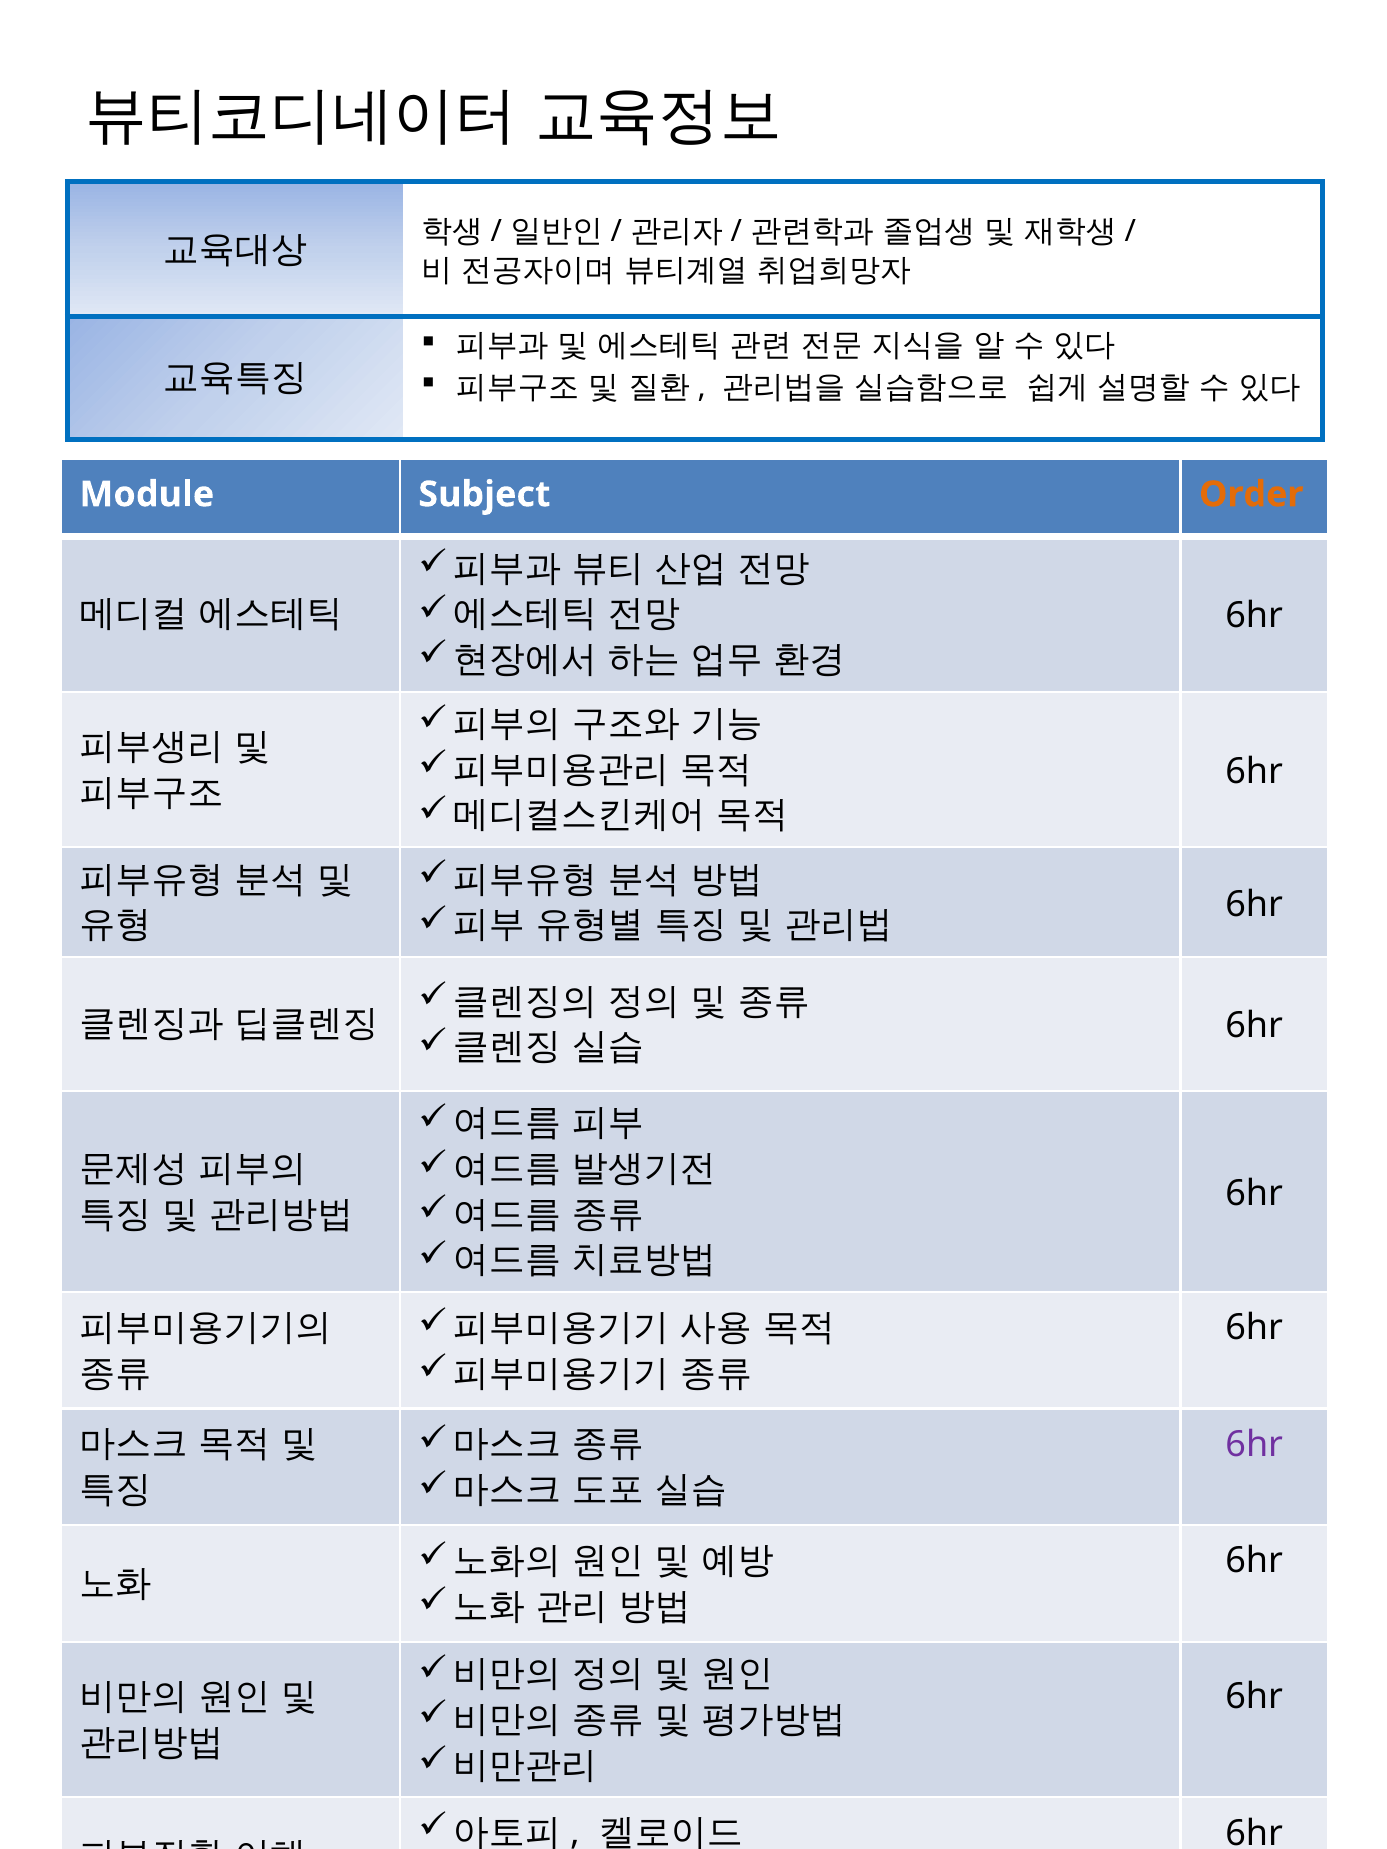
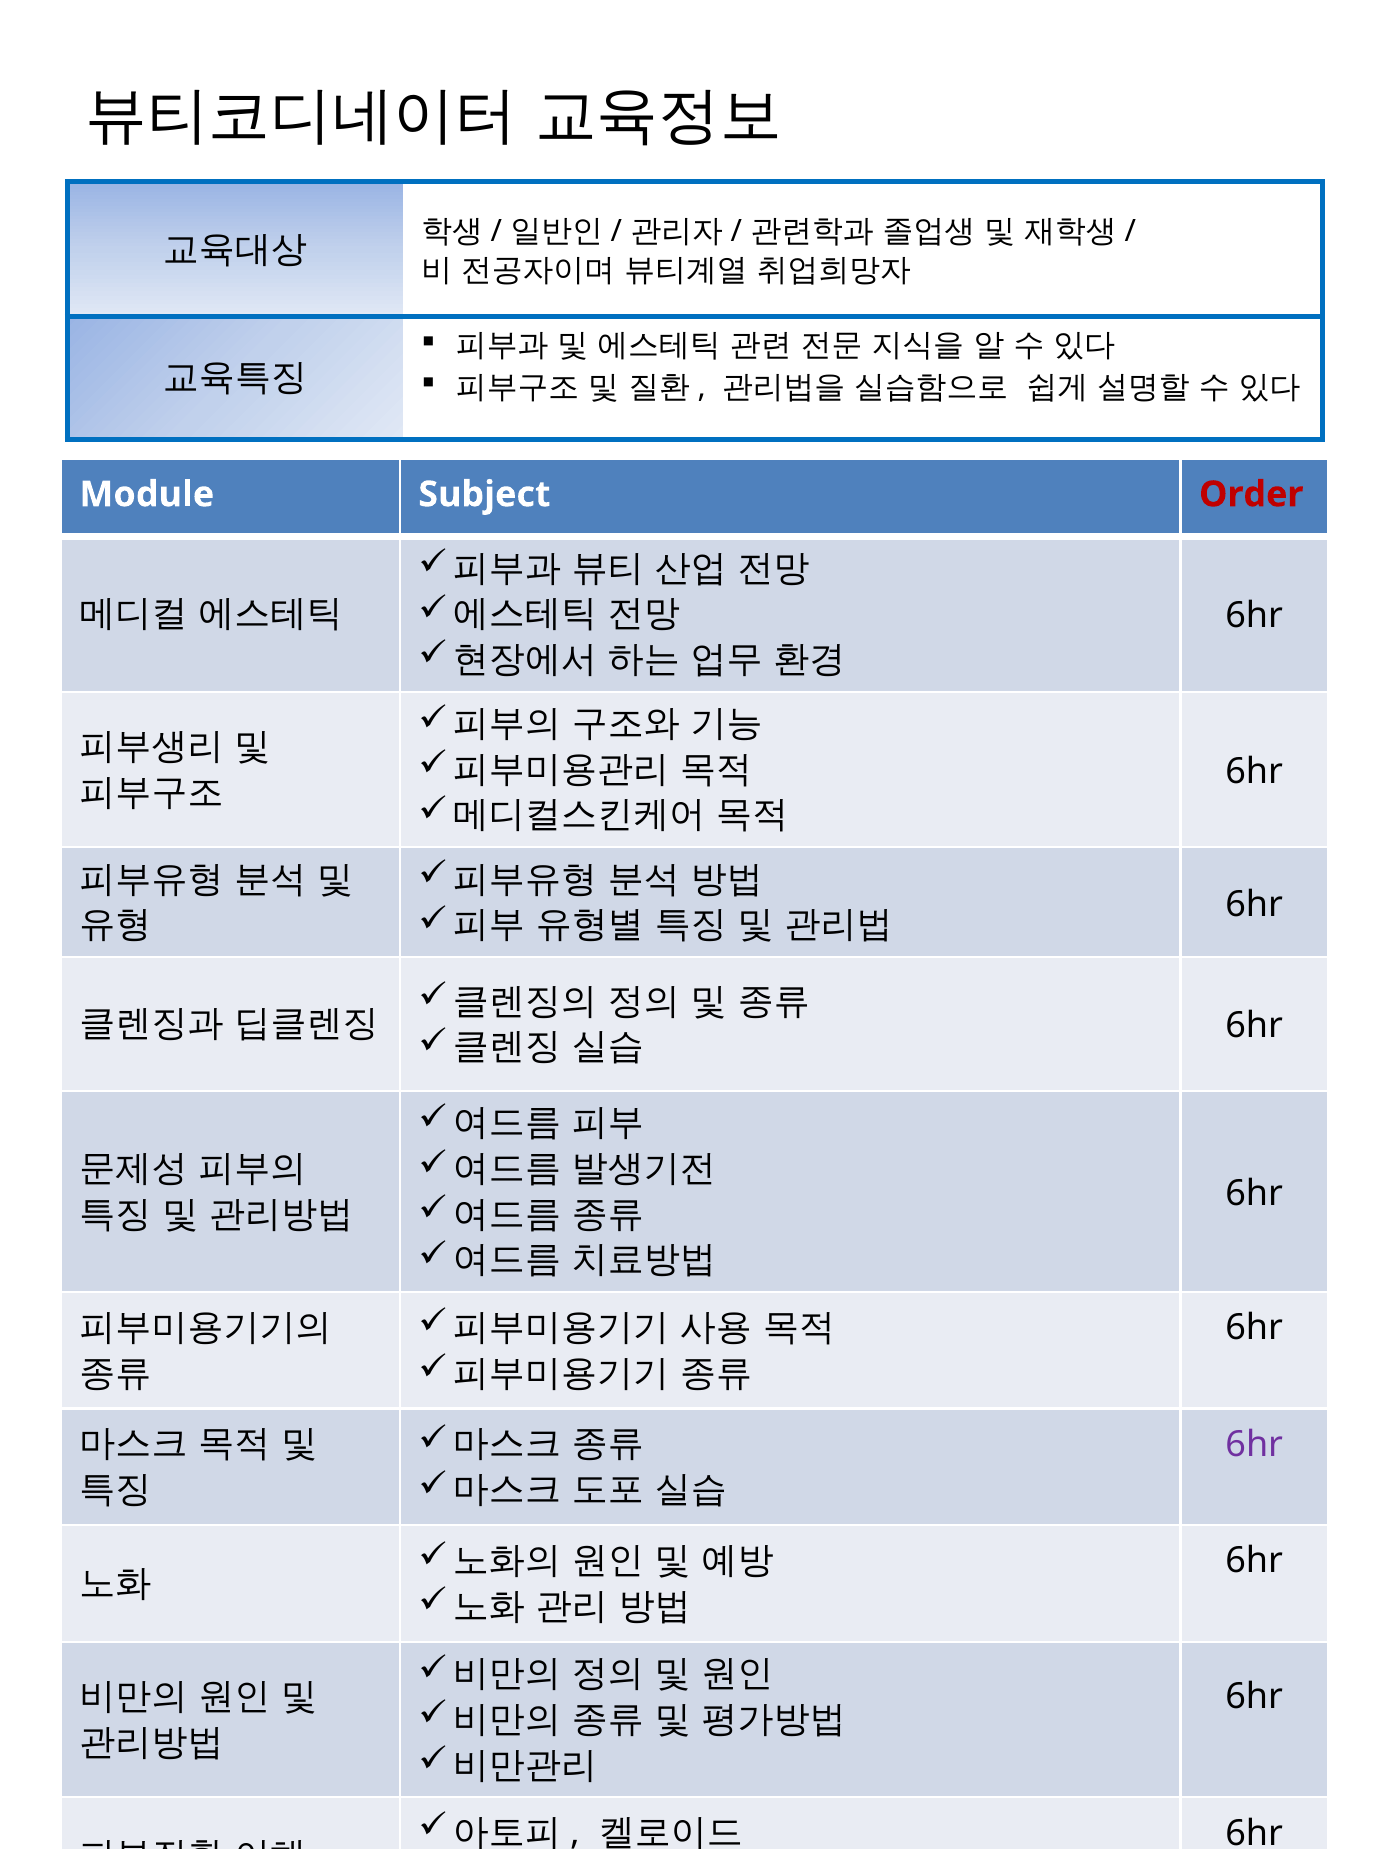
Order colour: orange -> red (1251, 495)
